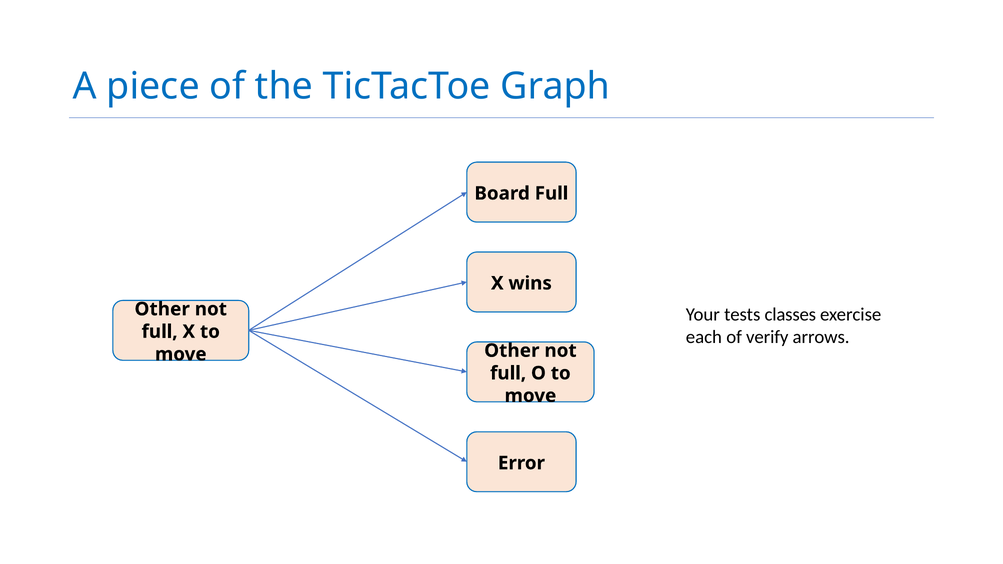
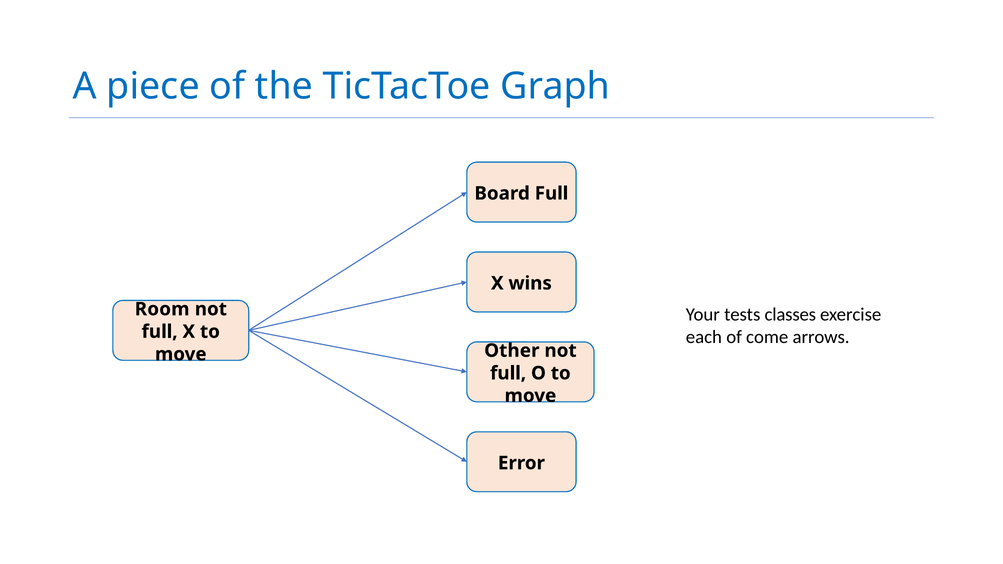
Other: Other -> Room (162, 309)
verify: verify -> come (767, 337)
